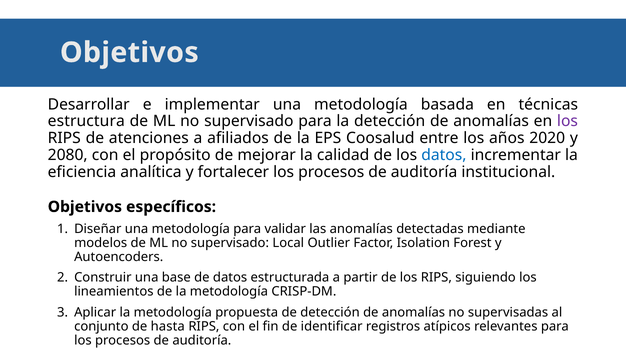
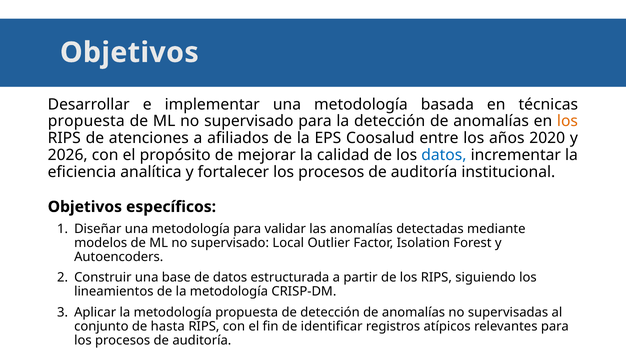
estructura: estructura -> propuesta (86, 121)
los colour: purple -> orange (567, 121)
2080: 2080 -> 2026 (68, 155)
